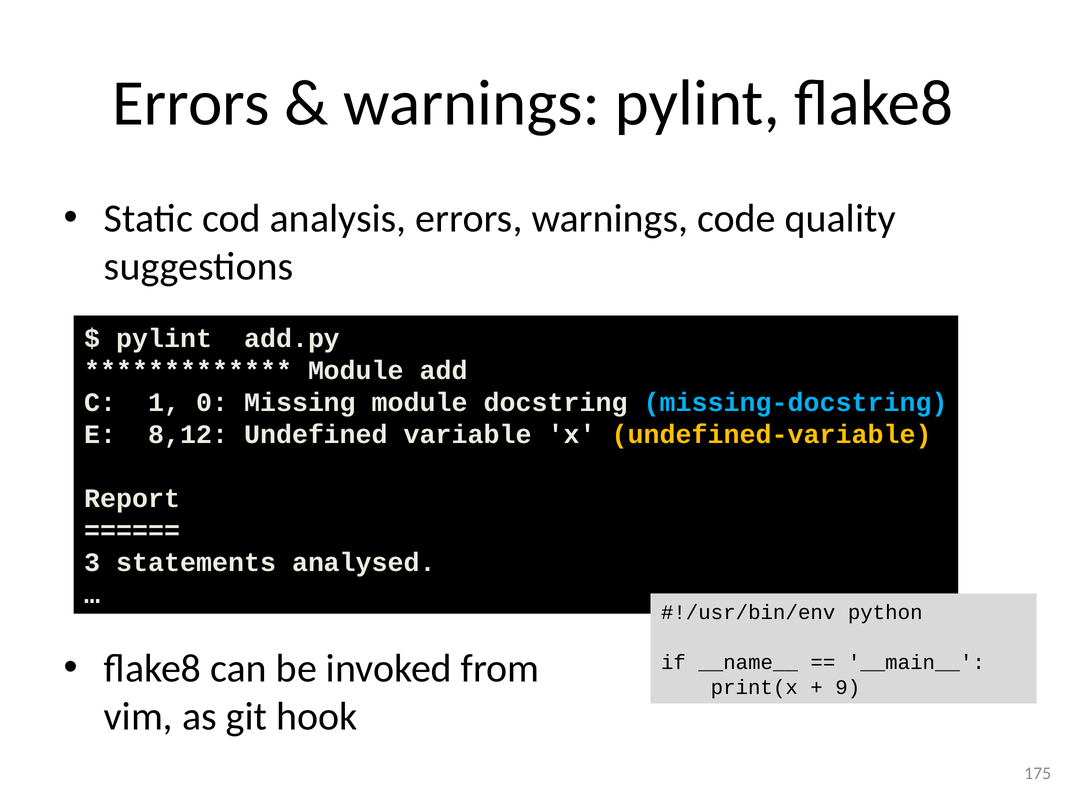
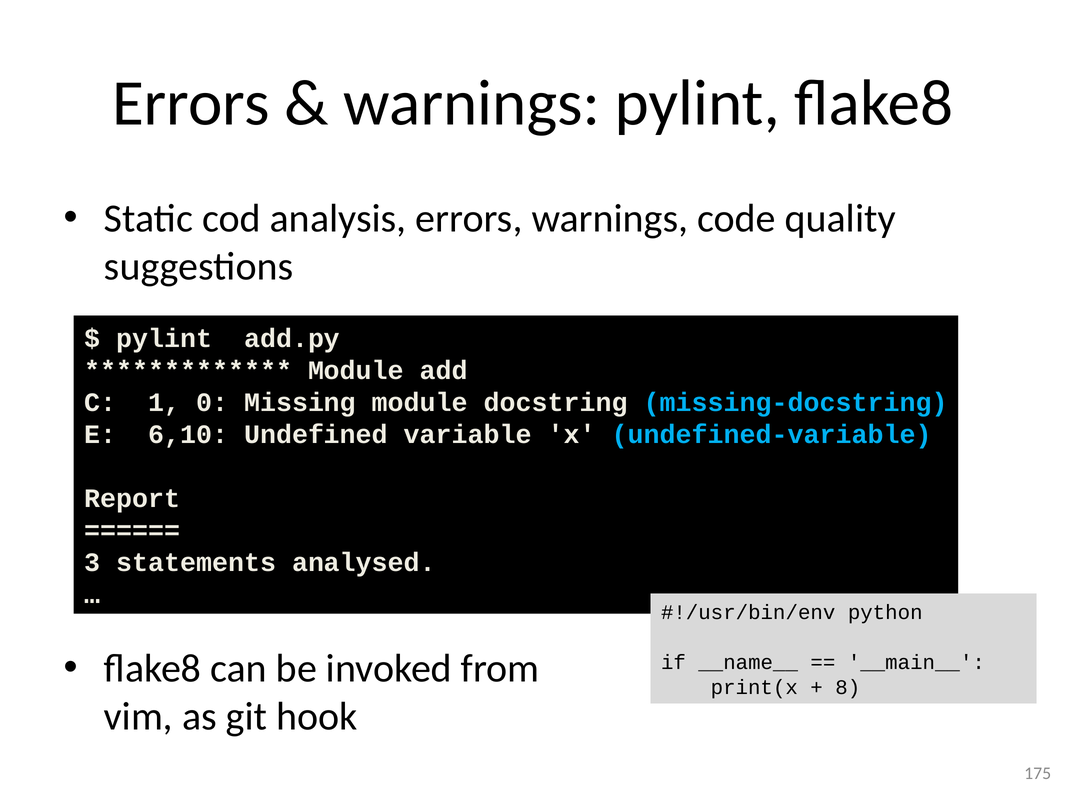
8,12: 8,12 -> 6,10 (188, 435)
undefined-variable colour: yellow -> light blue (772, 435)
9: 9 -> 8 (848, 688)
